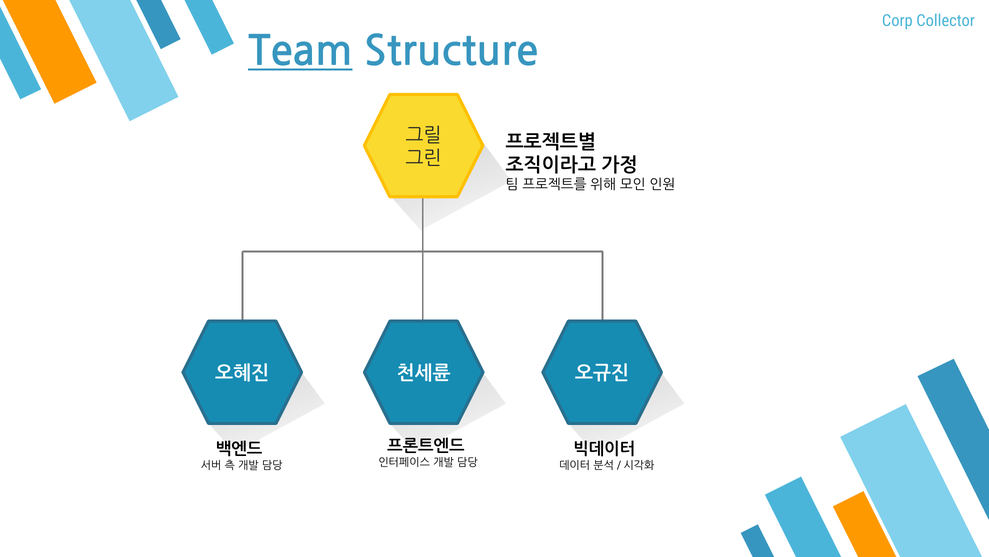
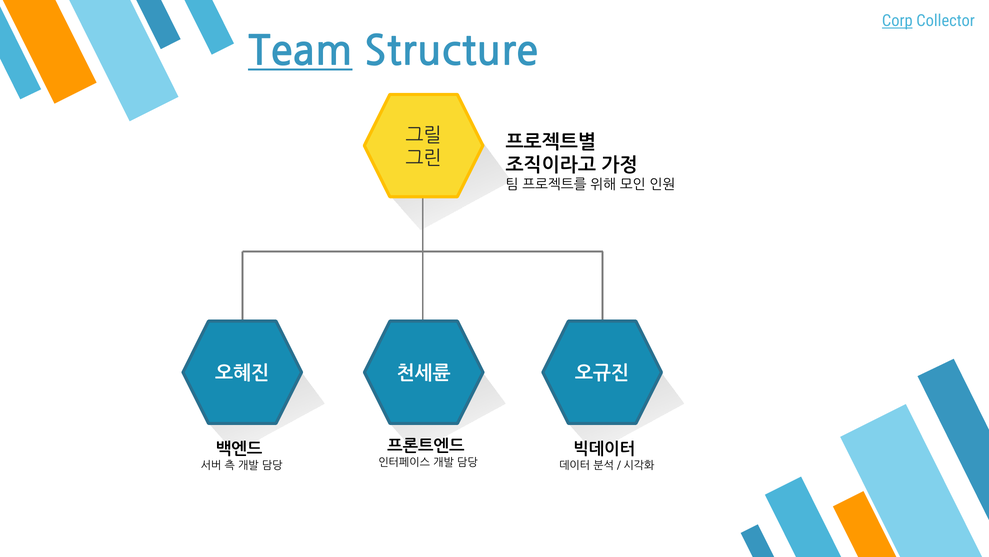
Corp underline: none -> present (897, 21)
